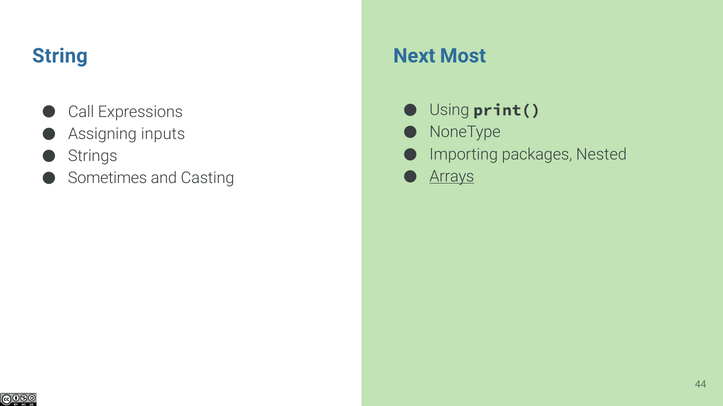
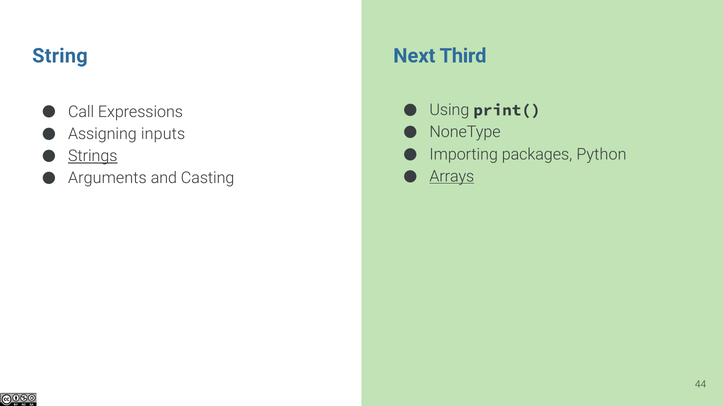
Most: Most -> Third (463, 56)
Nested: Nested -> Python (601, 155)
Strings underline: none -> present (93, 156)
Sometimes: Sometimes -> Arguments (107, 178)
